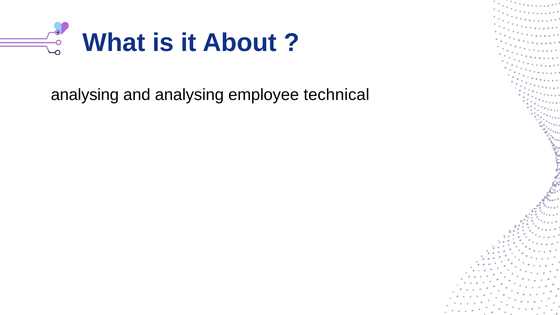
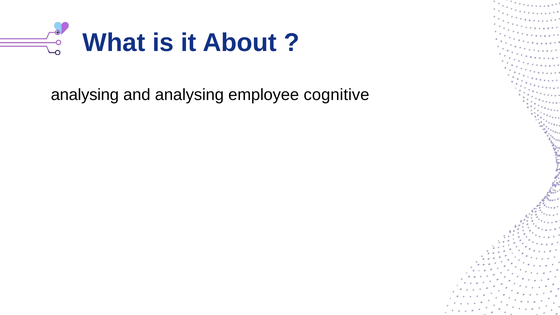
technical: technical -> cognitive (337, 95)
